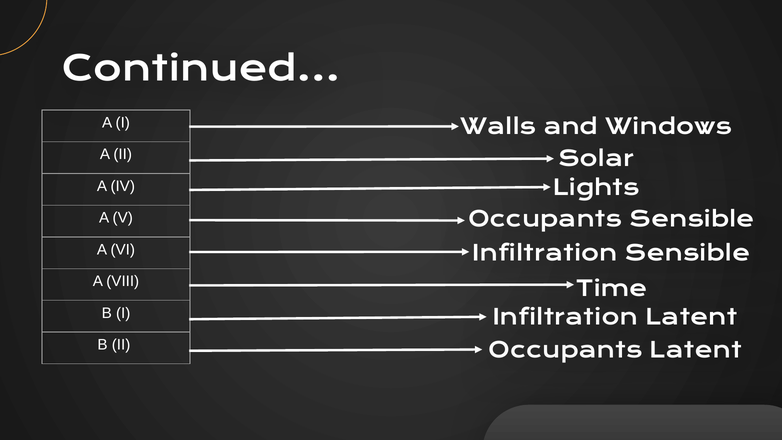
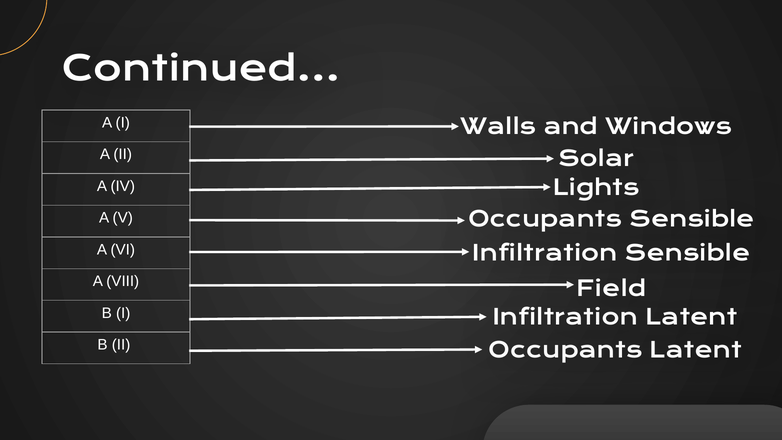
Time: Time -> Field (611, 289)
